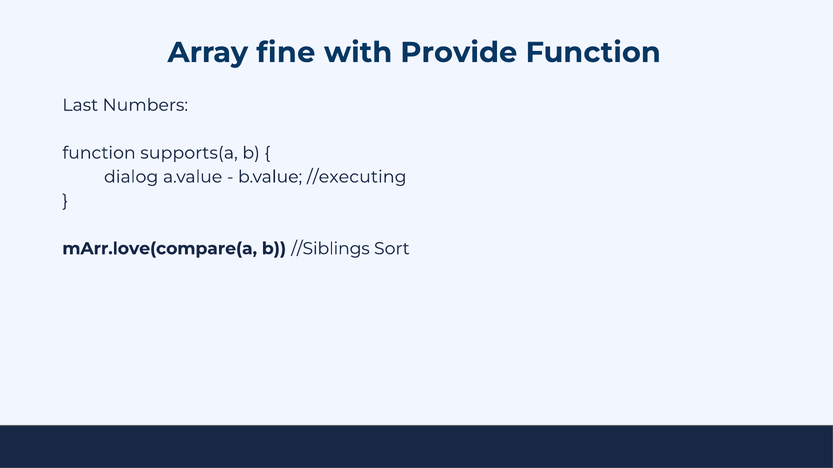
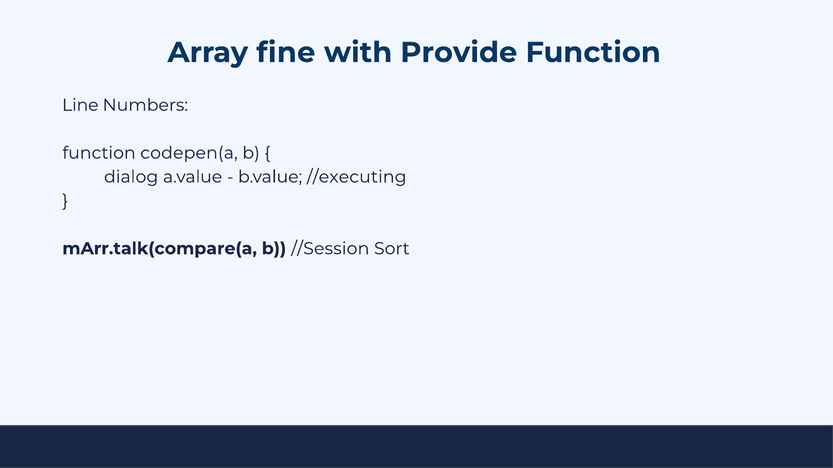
Last: Last -> Line (80, 105)
supports(a: supports(a -> codepen(a (189, 153)
mArr.love(compare(a: mArr.love(compare(a -> mArr.talk(compare(a (160, 249)
//Siblings: //Siblings -> //Session (330, 249)
